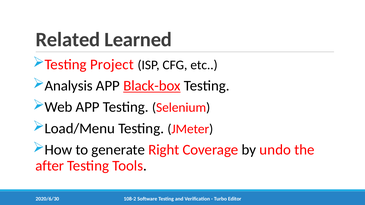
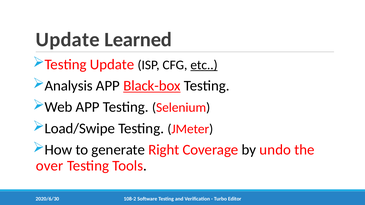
Related: Related -> Update (68, 40)
Testing Project: Project -> Update (112, 65)
etc underline: none -> present (204, 65)
Load/Menu: Load/Menu -> Load/Swipe (80, 129)
after: after -> over (50, 166)
